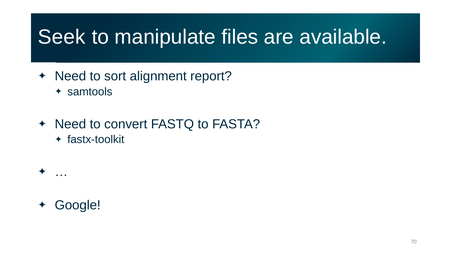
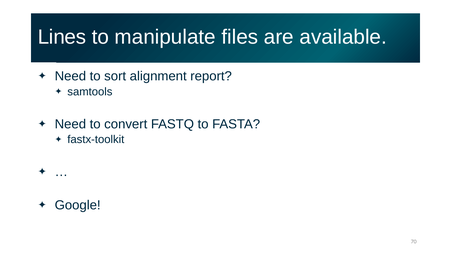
Seek: Seek -> Lines (62, 37)
